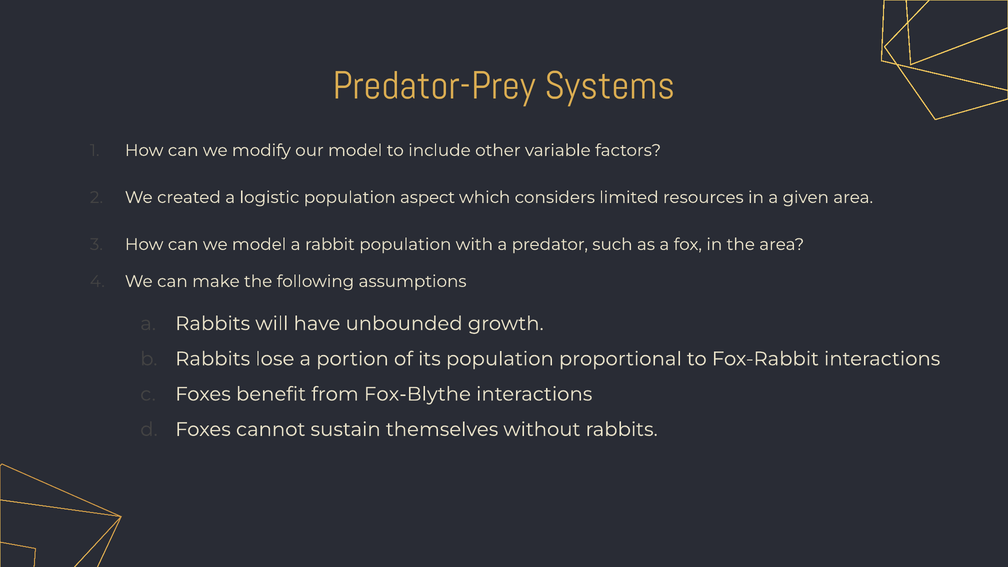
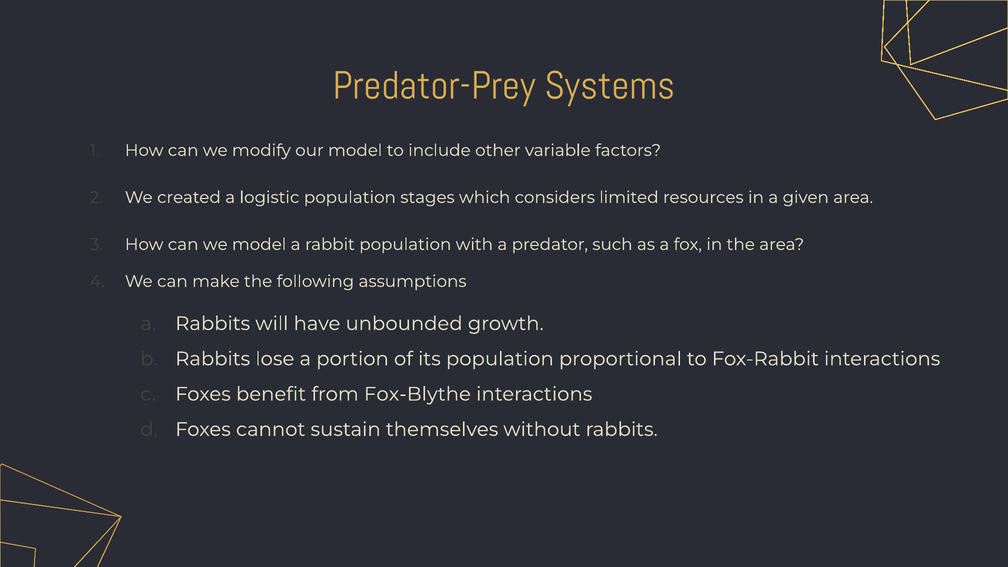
aspect: aspect -> stages (427, 197)
